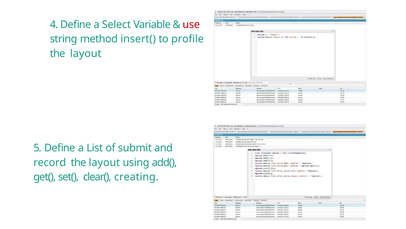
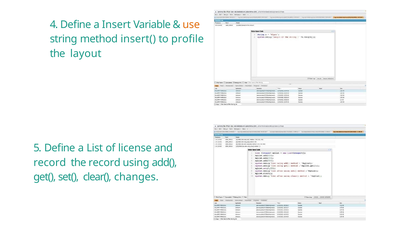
Select: Select -> Insert (116, 24)
use colour: red -> orange (191, 24)
submit: submit -> license (135, 148)
layout: layout -> record (104, 162)
creating: creating -> changes (136, 177)
